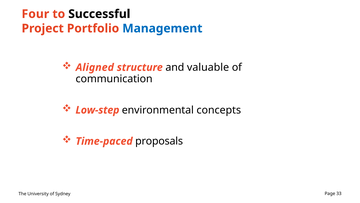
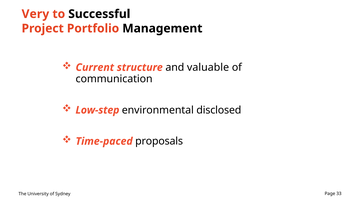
Four: Four -> Very (35, 14)
Management colour: blue -> black (162, 28)
Aligned: Aligned -> Current (95, 67)
concepts: concepts -> disclosed (219, 110)
